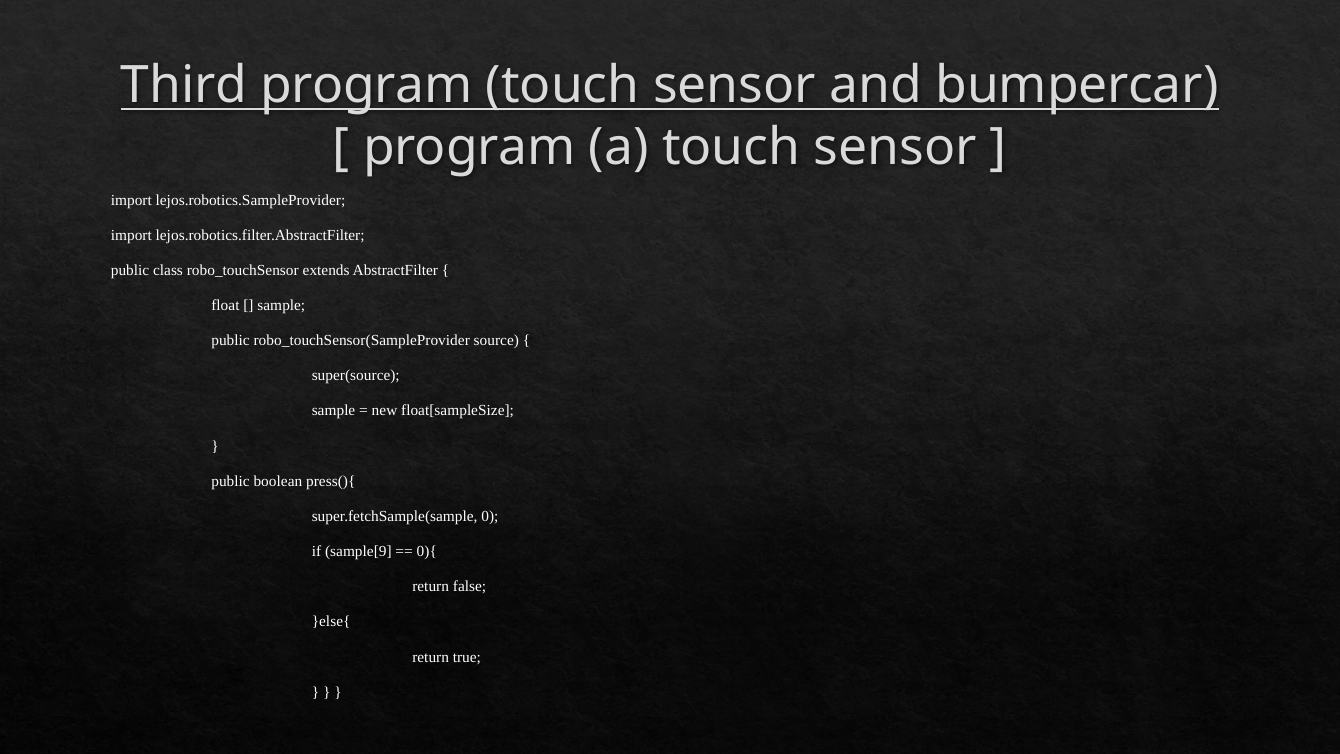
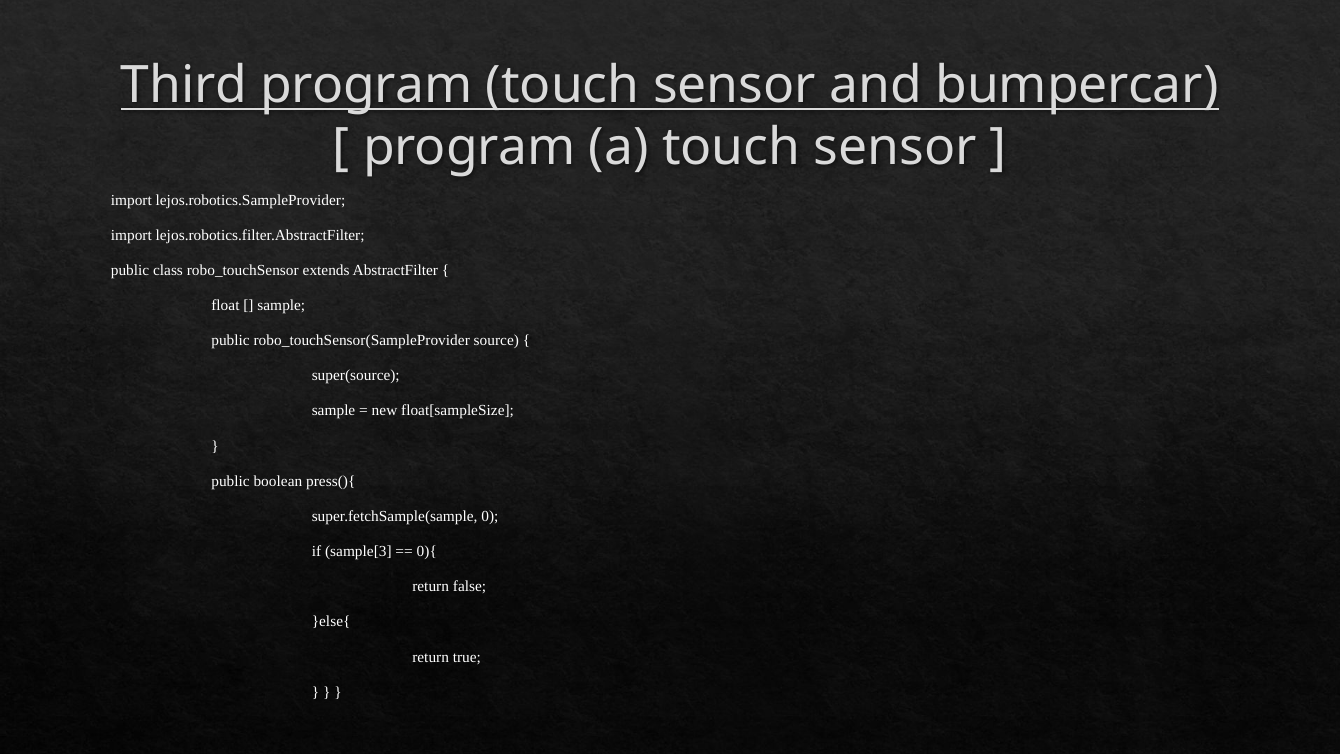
sample[9: sample[9 -> sample[3 (358, 551)
